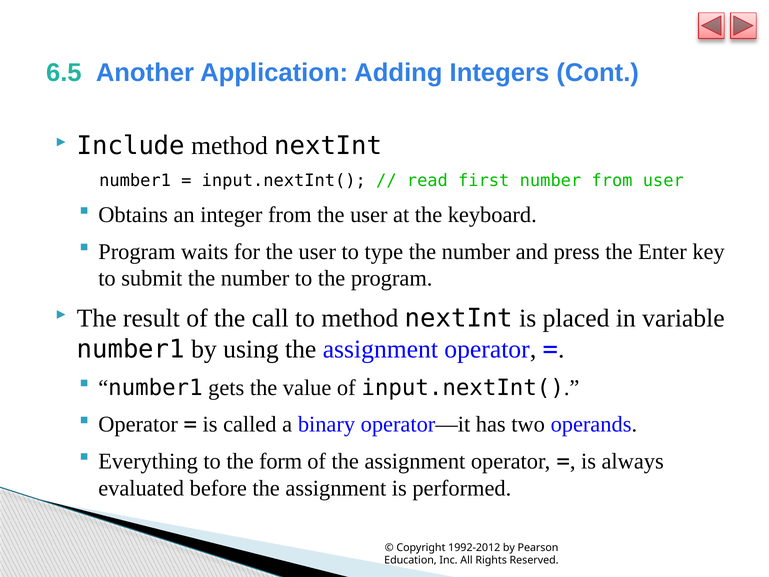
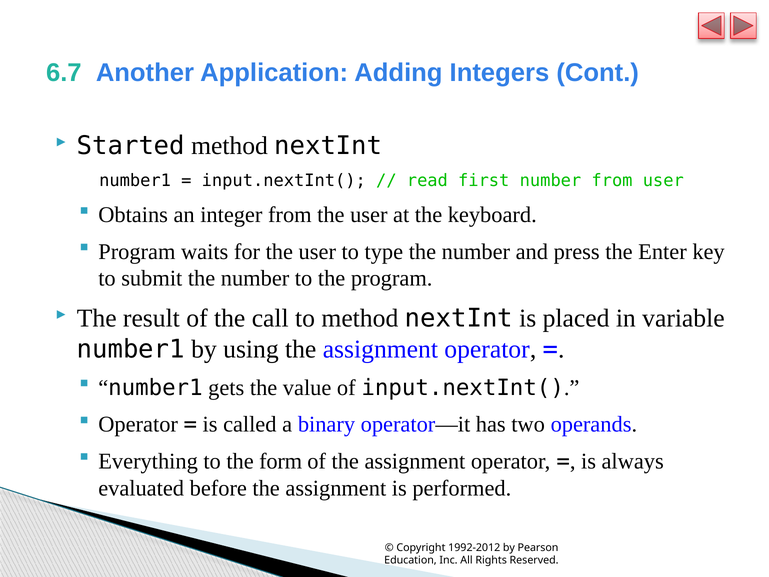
6.5: 6.5 -> 6.7 (64, 73)
Include: Include -> Started (131, 146)
